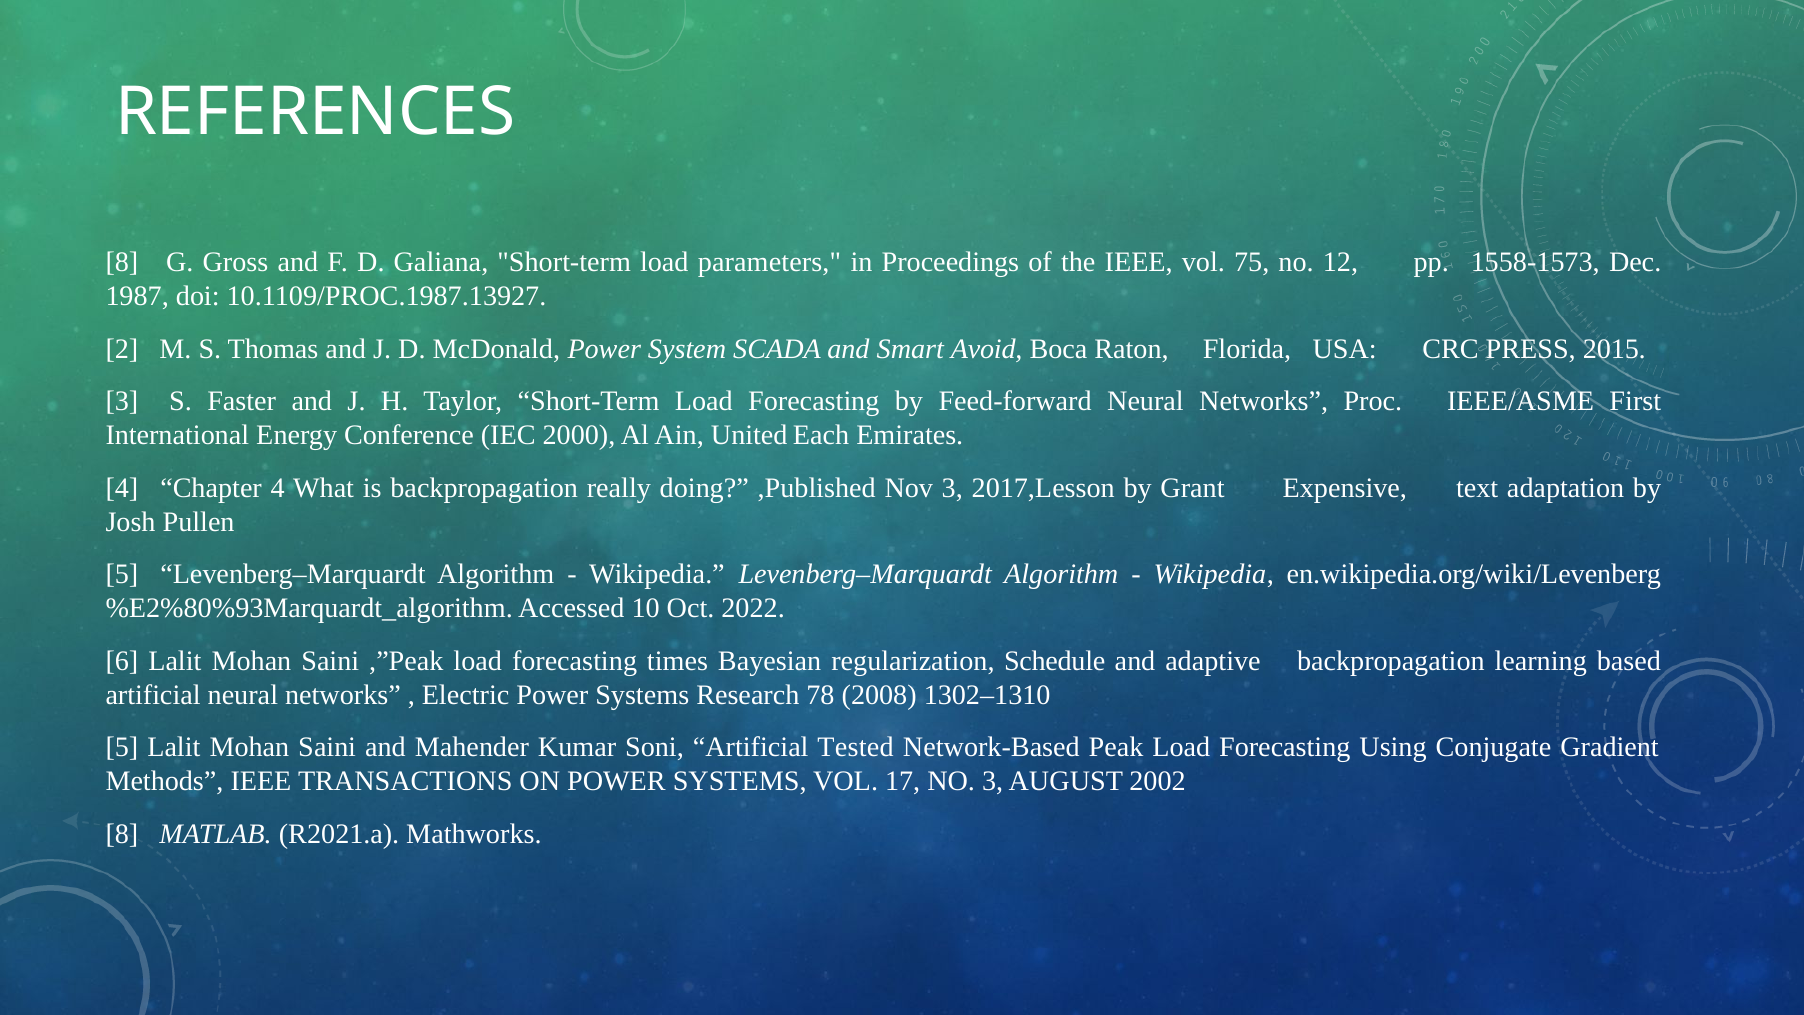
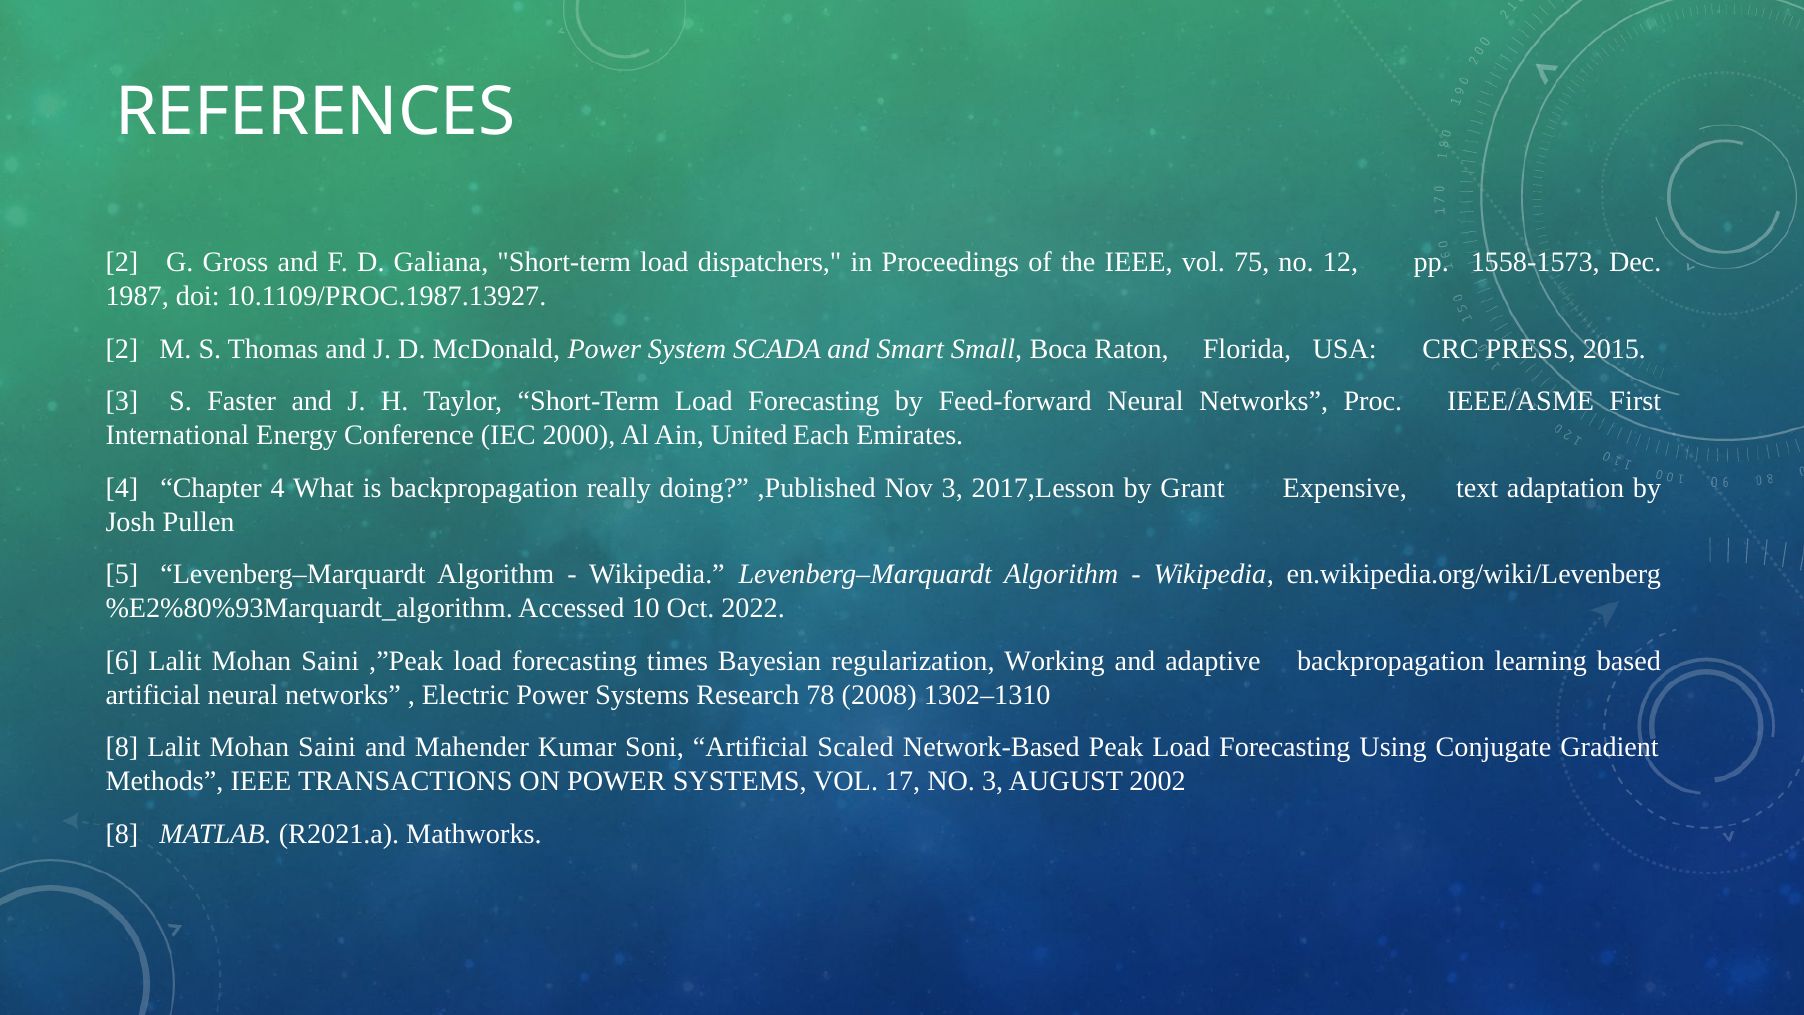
8: 8 -> 2 (122, 262)
parameters: parameters -> dispatchers (770, 262)
Avoid: Avoid -> Small (987, 349)
Schedule: Schedule -> Working (1055, 661)
5: 5 -> 8 (122, 747)
Tested: Tested -> Scaled (856, 747)
